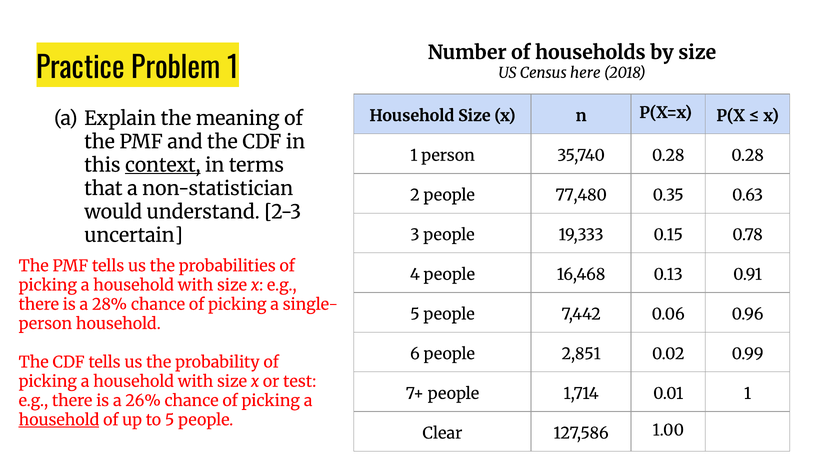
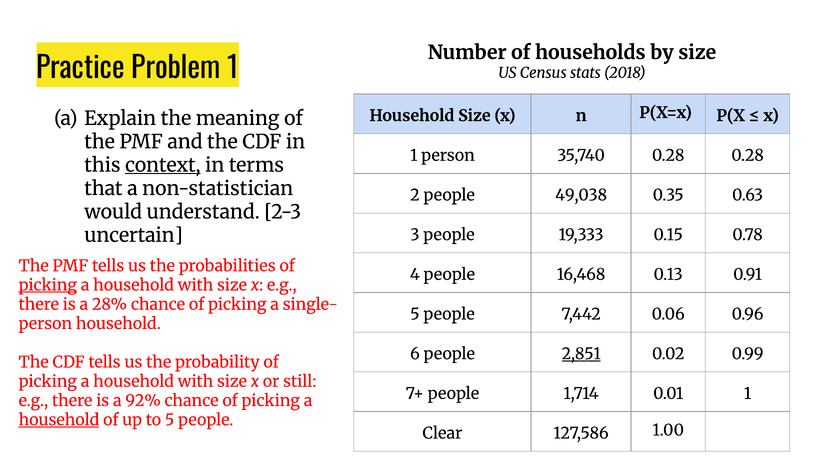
here: here -> stats (585, 73)
77,480: 77,480 -> 49,038 (581, 195)
picking underline: none -> present (48, 285)
2,851 underline: none -> present (581, 354)
test: test -> still (300, 381)
26%: 26% -> 92% (143, 400)
